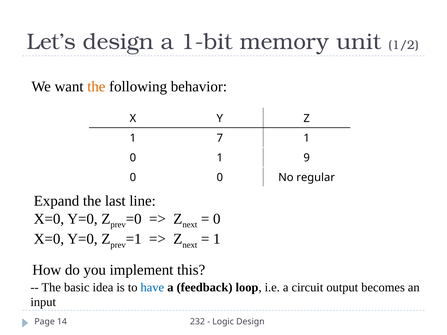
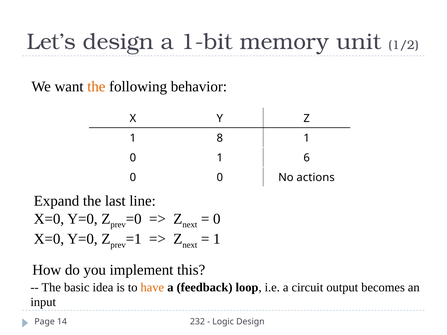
7: 7 -> 8 (220, 138)
9: 9 -> 6 (307, 158)
regular: regular -> actions (316, 178)
have colour: blue -> orange (152, 287)
